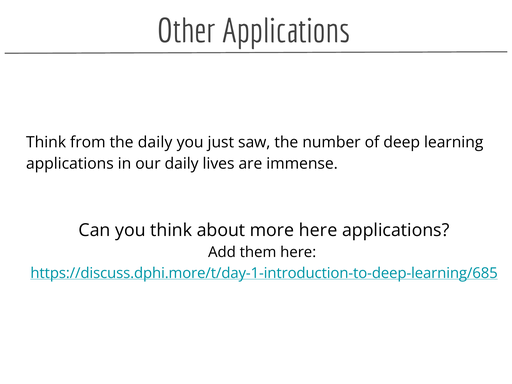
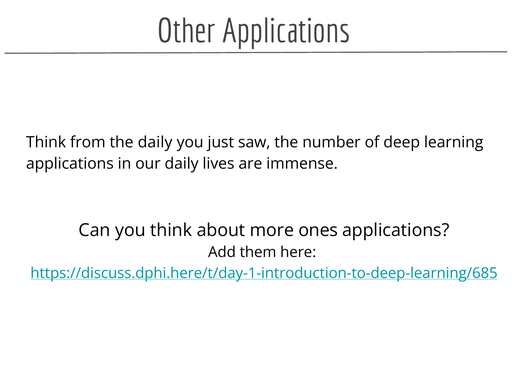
more here: here -> ones (318, 230)
https://discuss.dphi.more/t/day-1-introduction-to-deep-learning/685: https://discuss.dphi.more/t/day-1-introduction-to-deep-learning/685 -> https://discuss.dphi.here/t/day-1-introduction-to-deep-learning/685 (264, 273)
